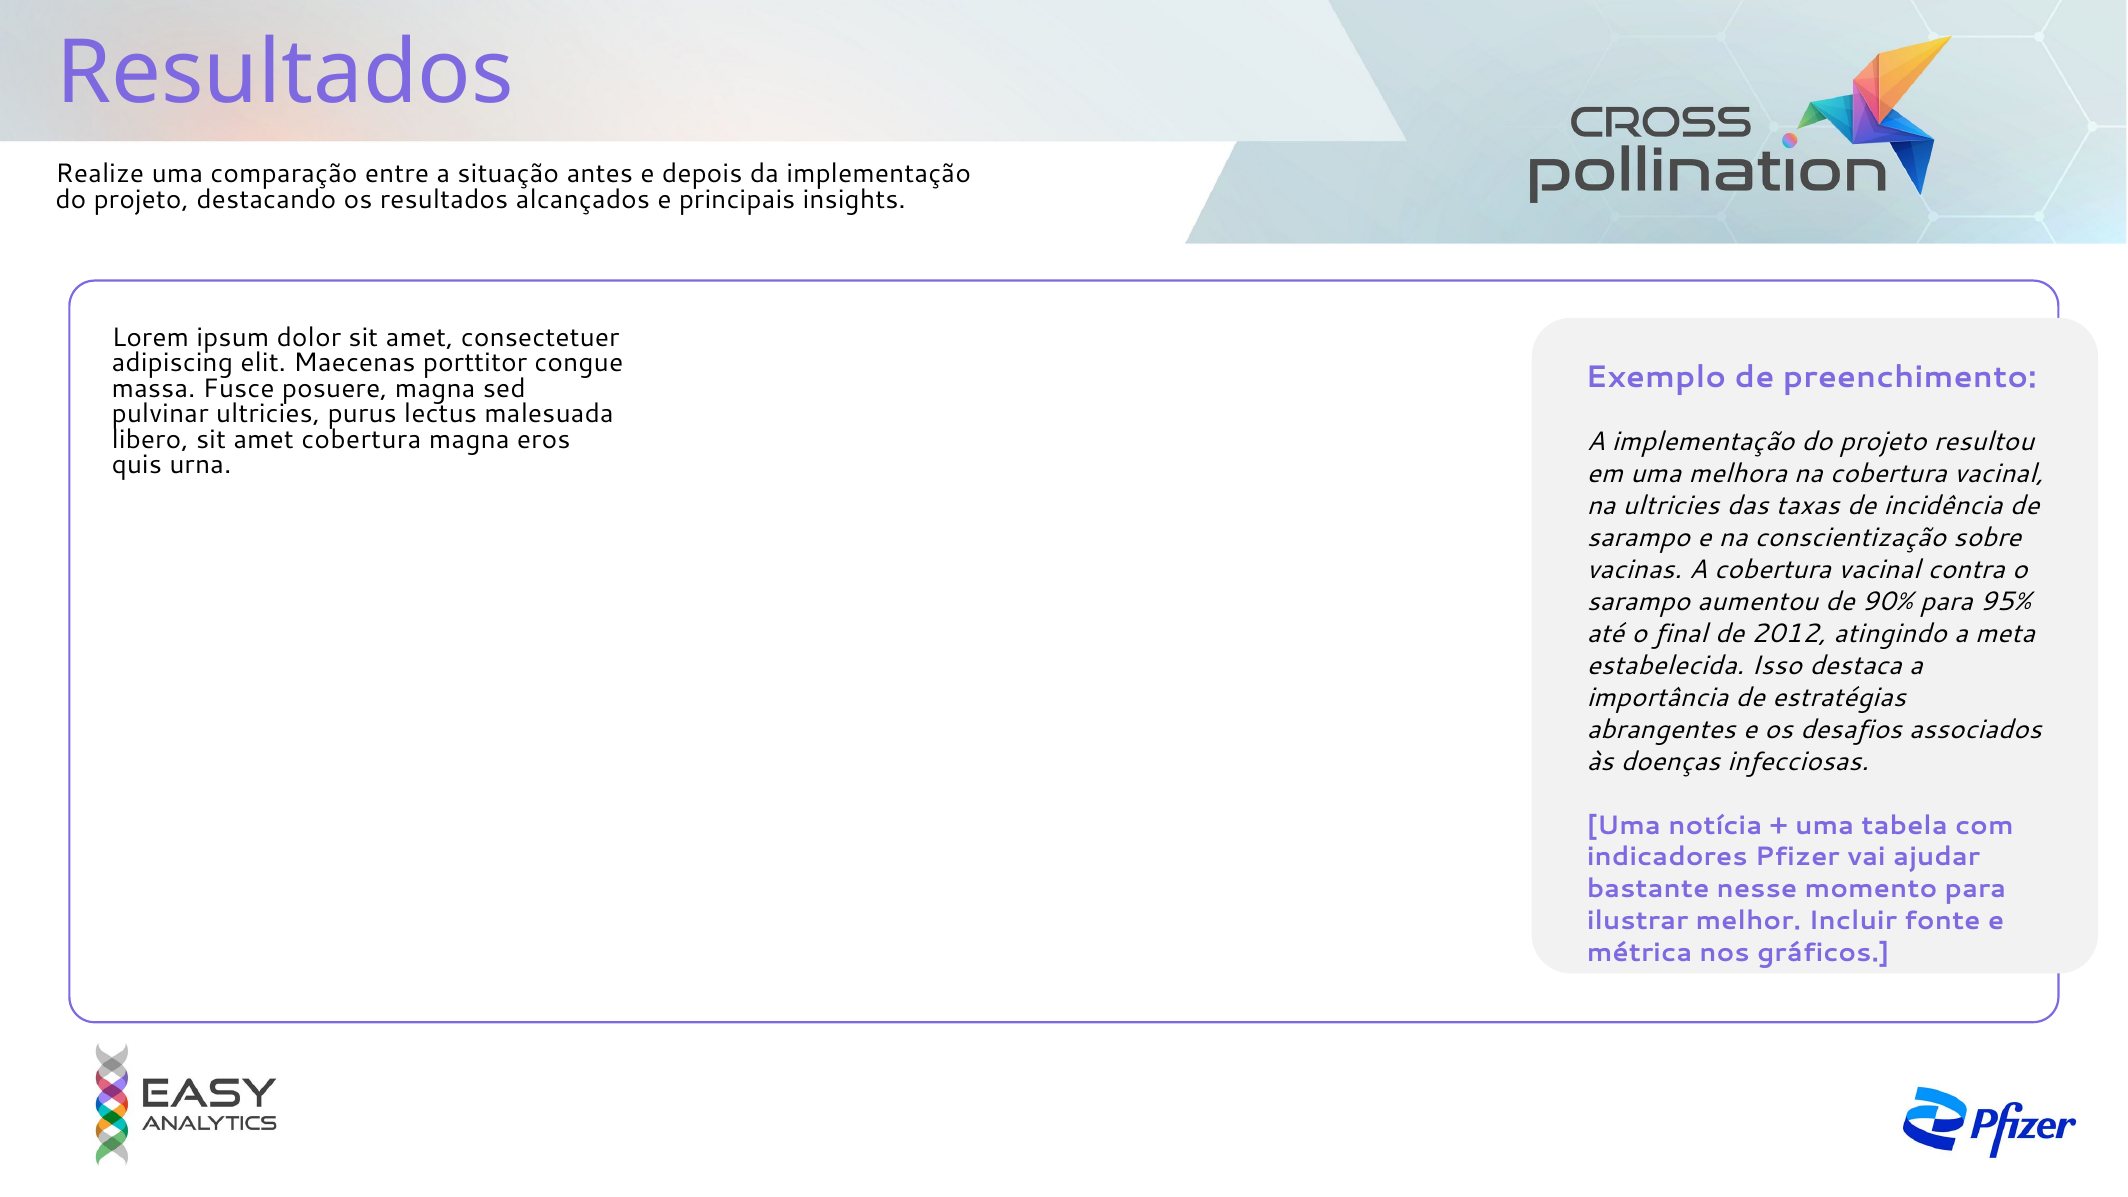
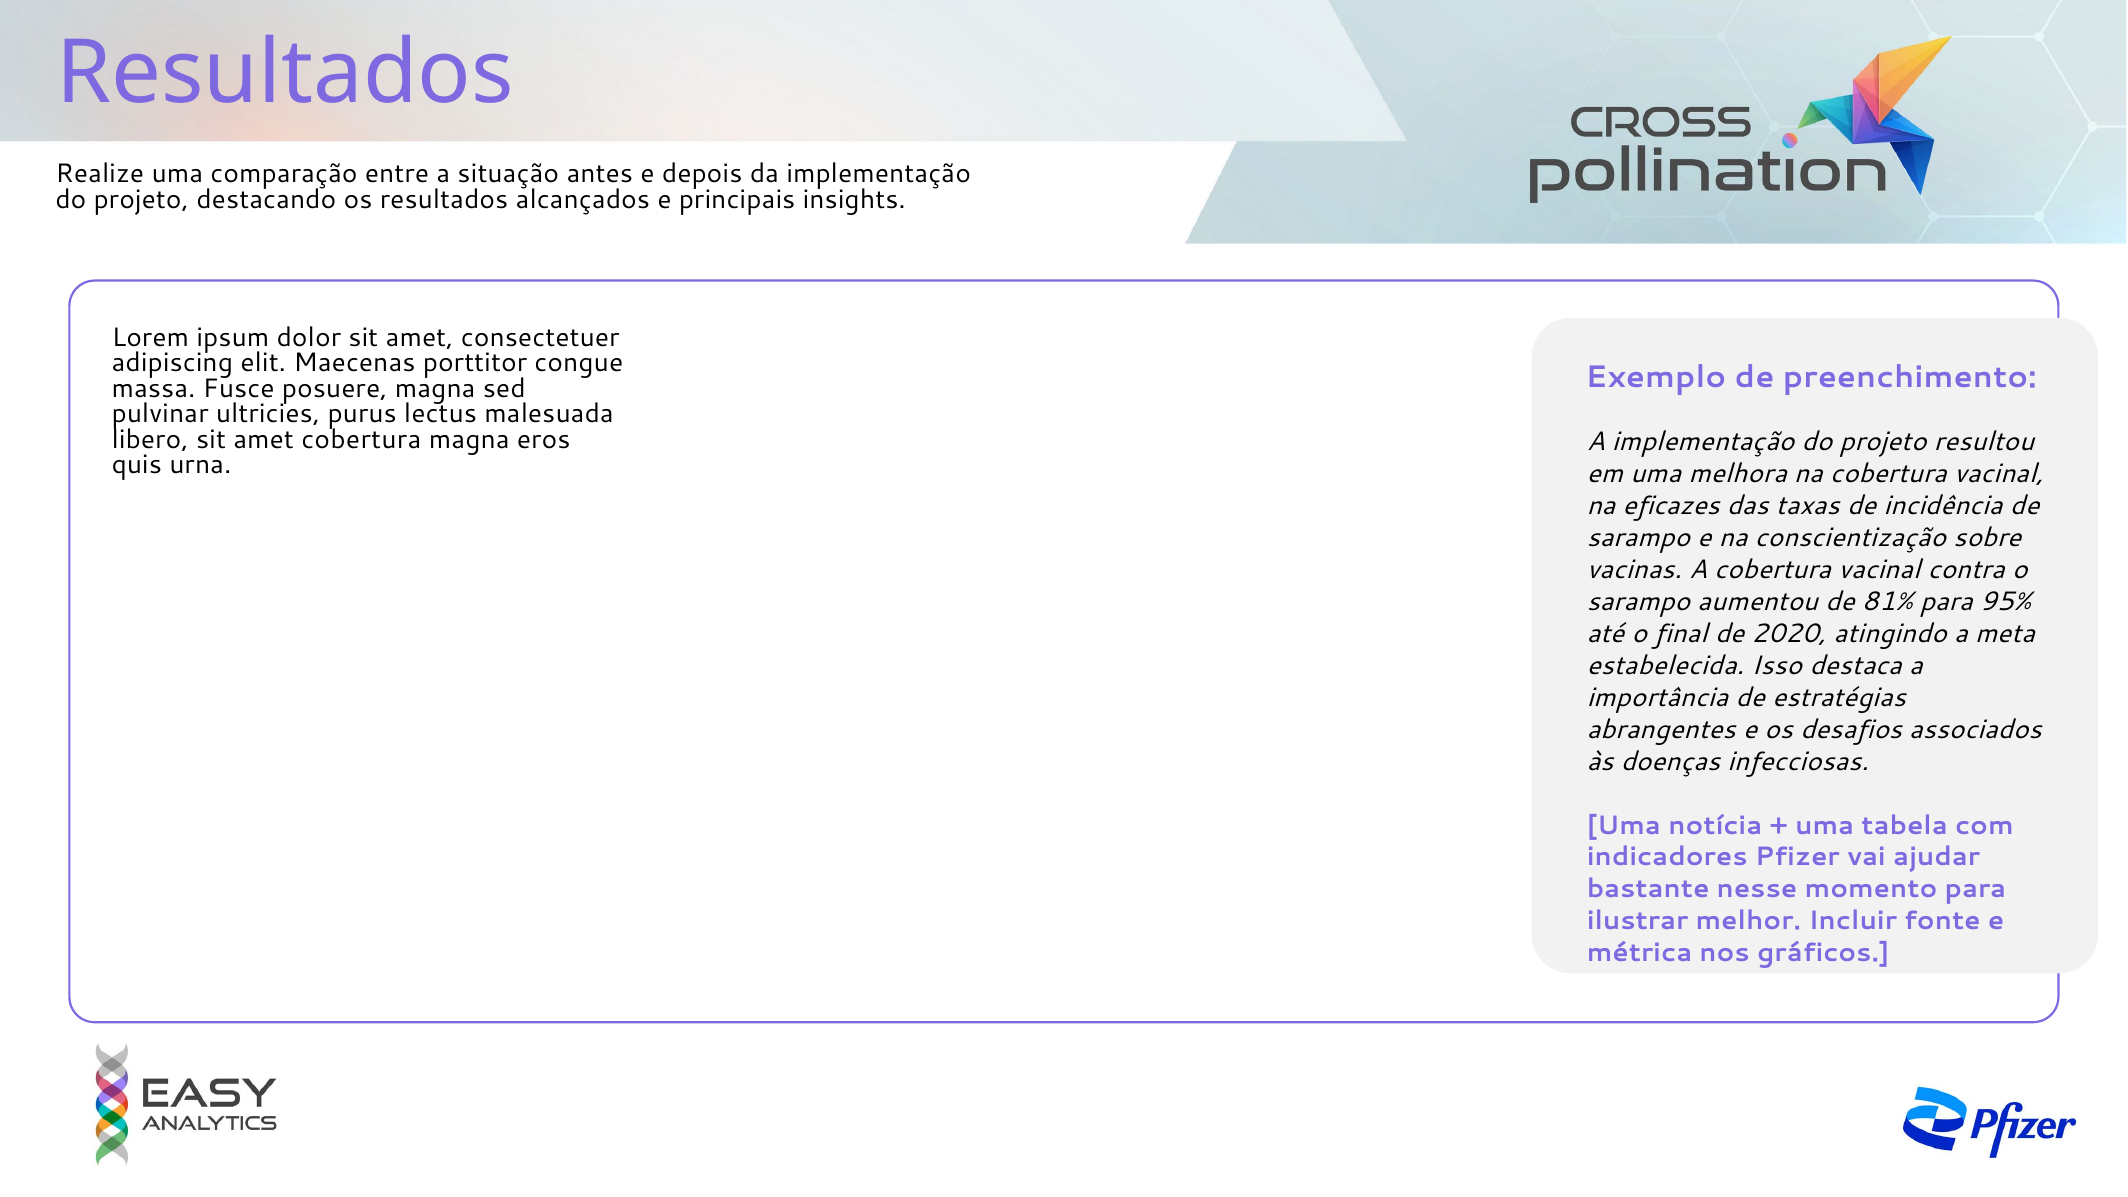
na ultricies: ultricies -> eficazes (1671, 506)
90%: 90% -> 81% (1887, 602)
2012: 2012 -> 2020 (1789, 634)
